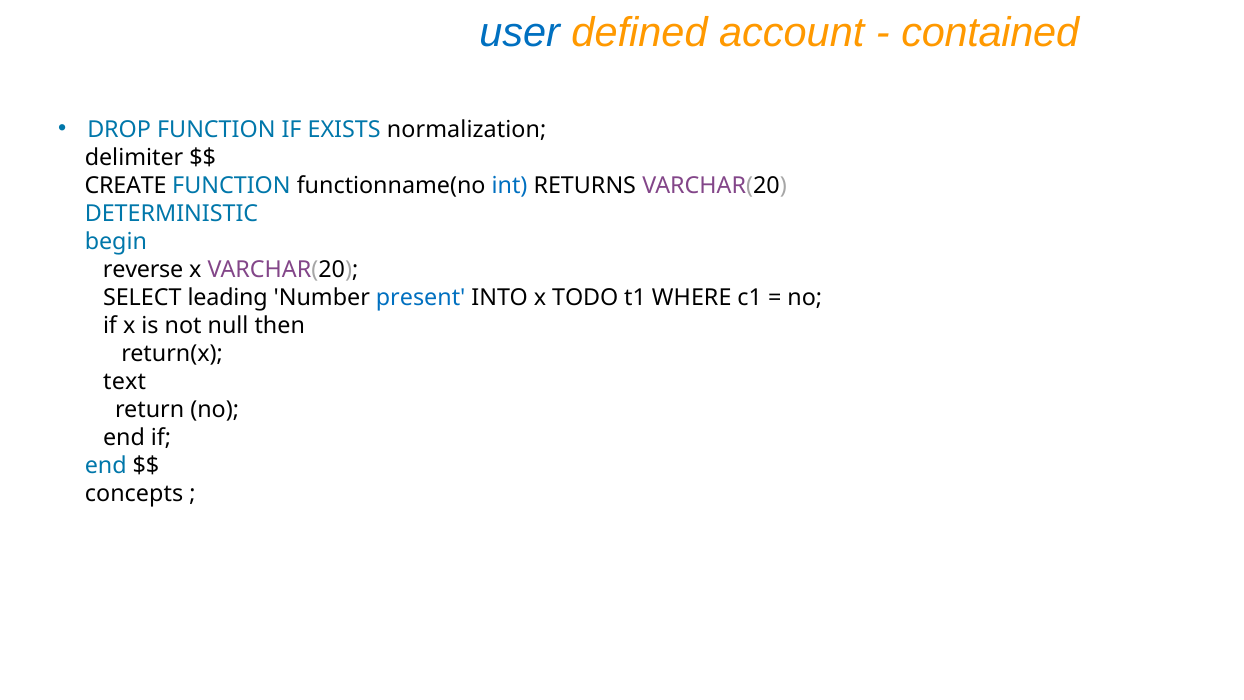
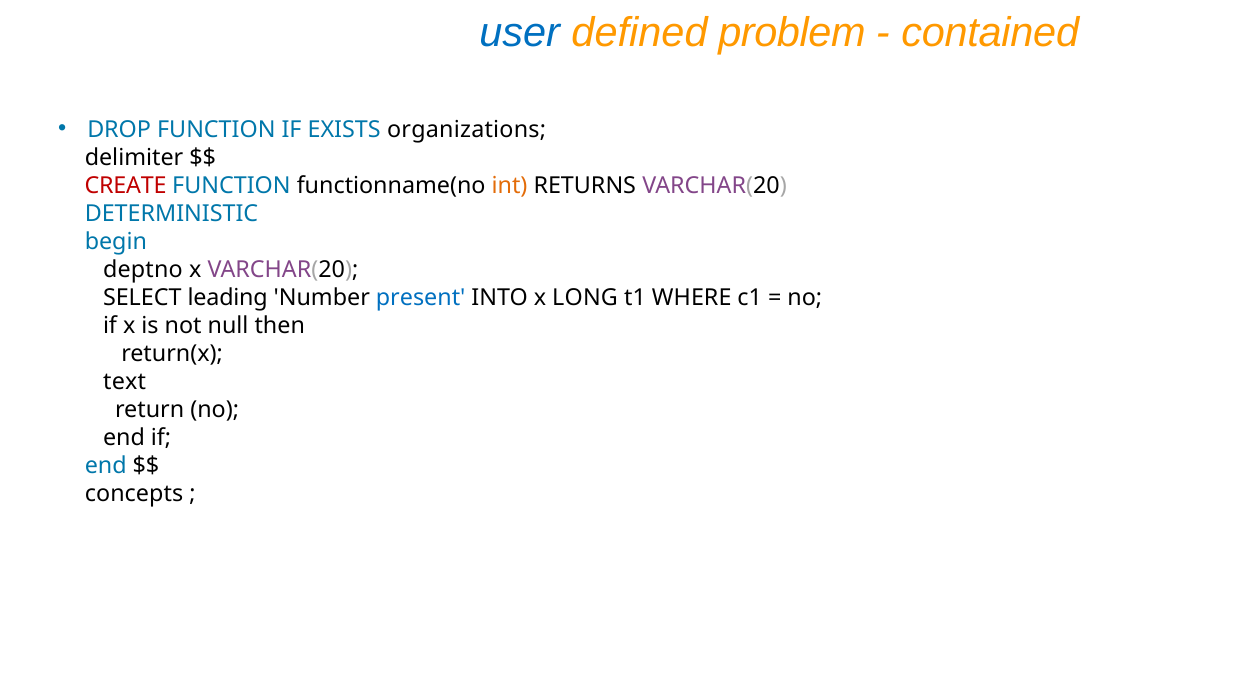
account: account -> problem (792, 32)
normalization: normalization -> organizations (467, 129)
CREATE colour: black -> red (126, 185)
int colour: blue -> orange (510, 185)
reverse: reverse -> deptno (143, 269)
TODO: TODO -> LONG (585, 297)
